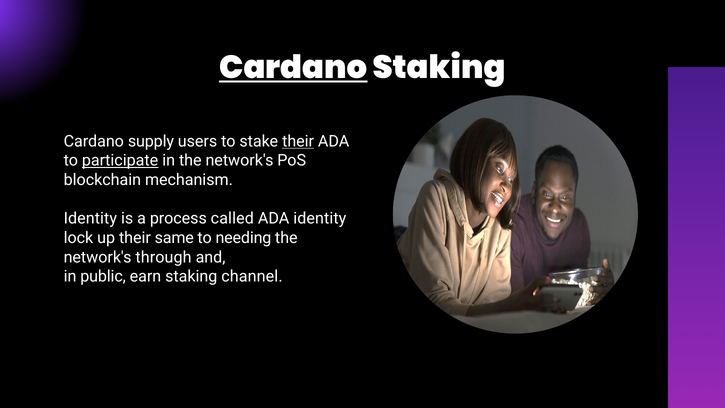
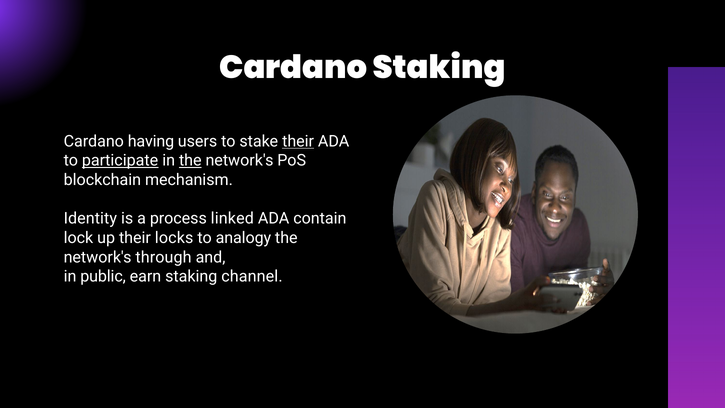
Cardano underline: present -> none (293, 67)
supply: supply -> having (151, 141)
the underline: none -> present (190, 161)
called: called -> linked (232, 219)
ADA identity: identity -> contain (320, 219)
same: same -> locks (174, 238)
needing: needing -> analogy (243, 238)
